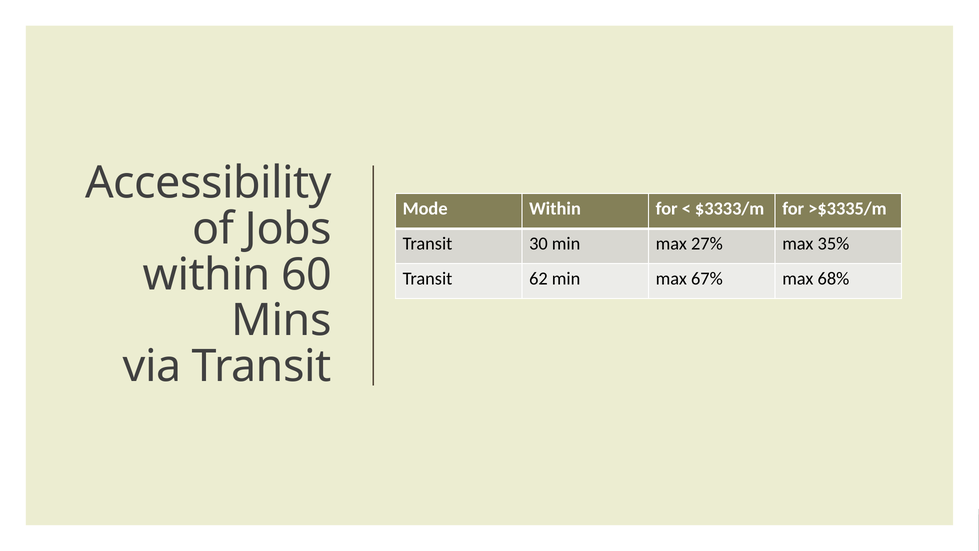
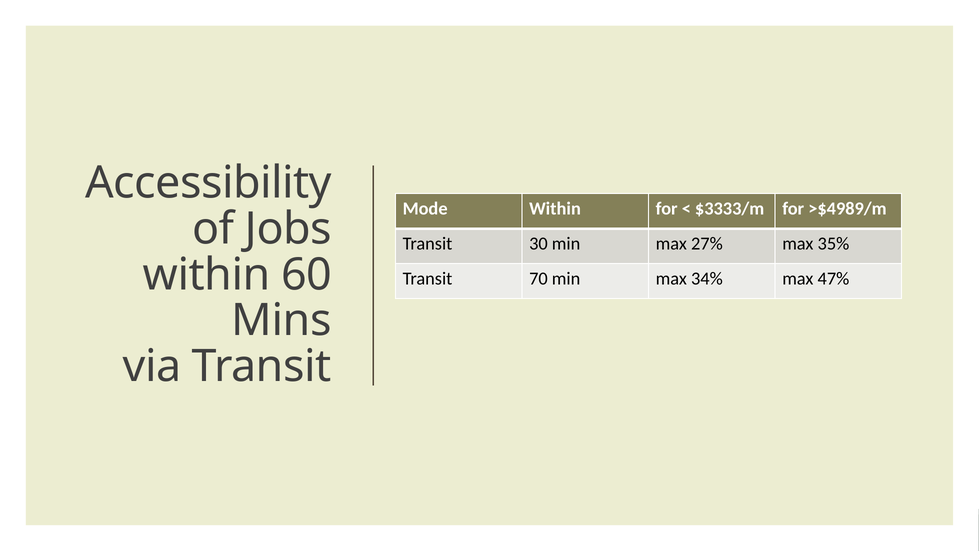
>$3335/m: >$3335/m -> >$4989/m (847, 209)
62: 62 -> 70 (538, 279)
67%: 67% -> 34% (707, 279)
68%: 68% -> 47% (833, 279)
